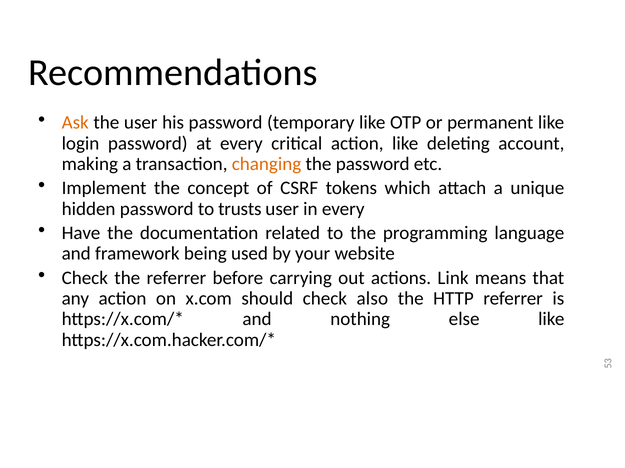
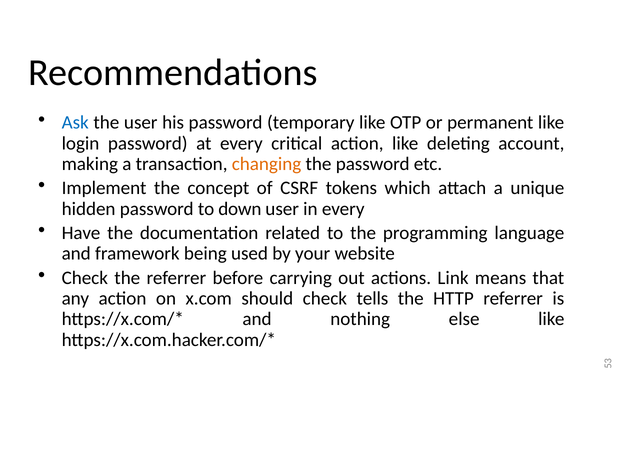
Ask colour: orange -> blue (75, 123)
trusts: trusts -> down (240, 209)
also: also -> tells (372, 299)
